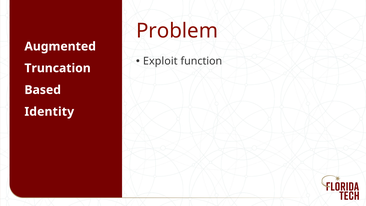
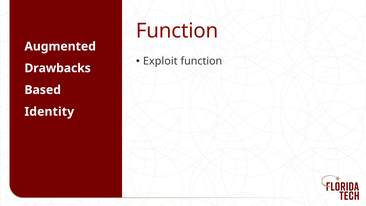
Problem: Problem -> Function (177, 31)
Truncation: Truncation -> Drawbacks (58, 68)
